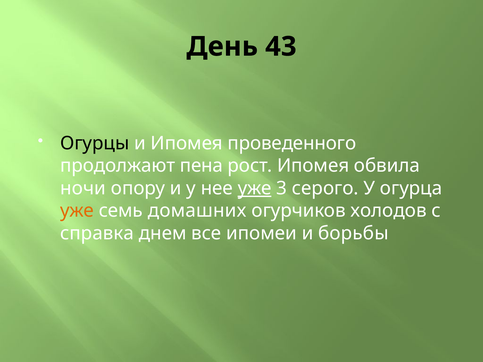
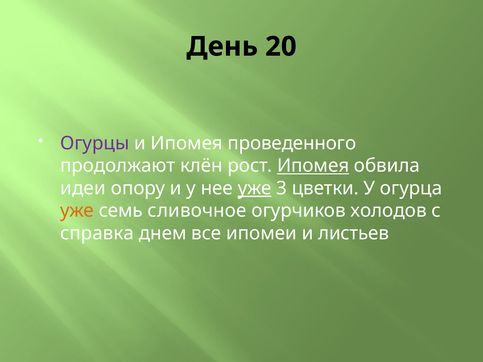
43: 43 -> 20 (281, 47)
Огурцы colour: black -> purple (95, 143)
пена: пена -> клён (201, 166)
Ипомея underline: none -> present (313, 166)
ночи: ночи -> идеи (83, 188)
серого: серого -> цветки (325, 188)
домашних: домашних -> сливочное (197, 211)
борьбы: борьбы -> листьев (354, 233)
